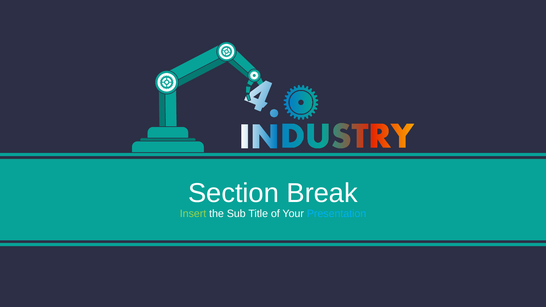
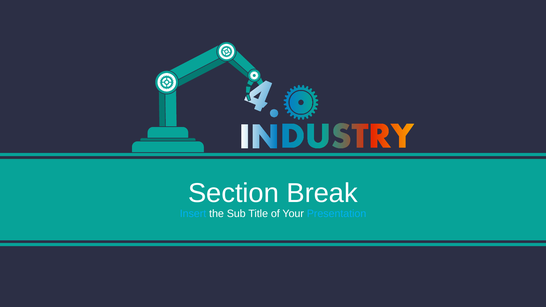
Insert colour: light green -> light blue (193, 214)
